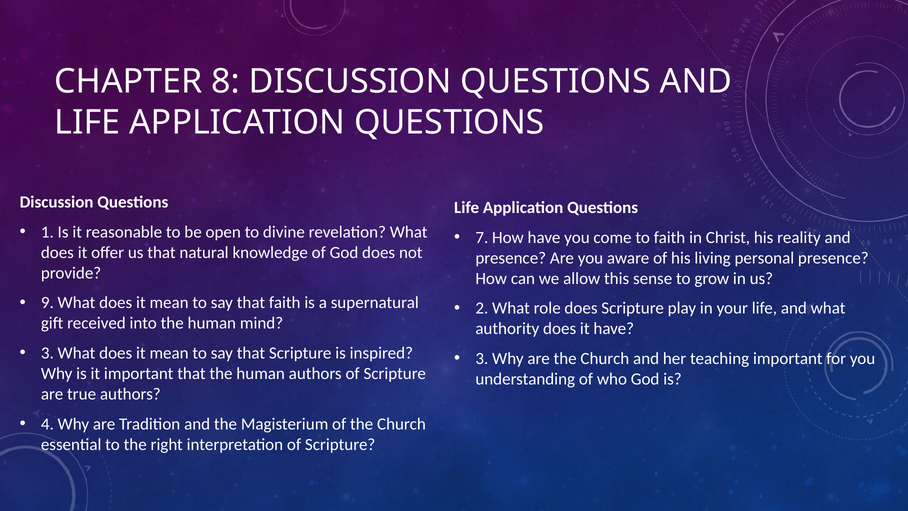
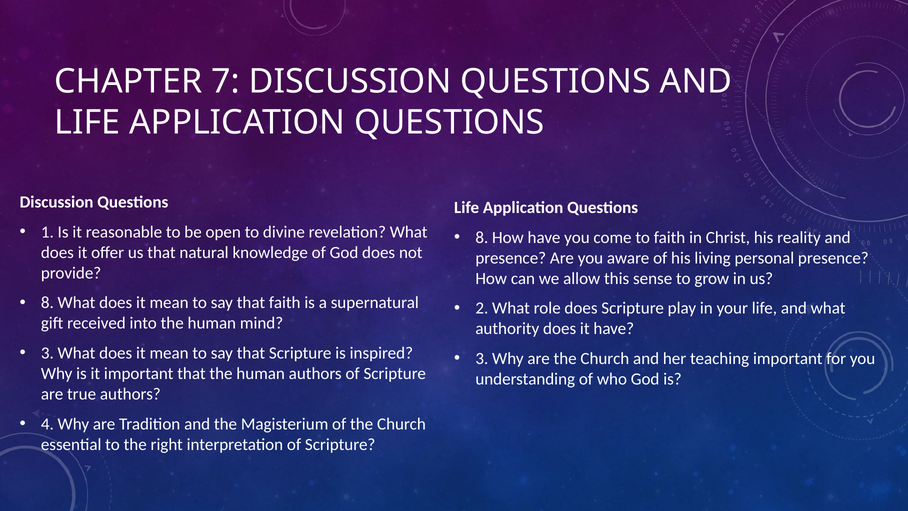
8: 8 -> 7 (226, 82)
7: 7 -> 8 (482, 237)
9: 9 -> 8 (47, 303)
